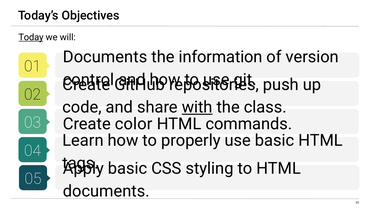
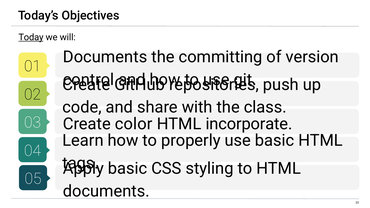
information: information -> committing (221, 57)
with underline: present -> none (197, 107)
commands: commands -> incorporate (249, 124)
